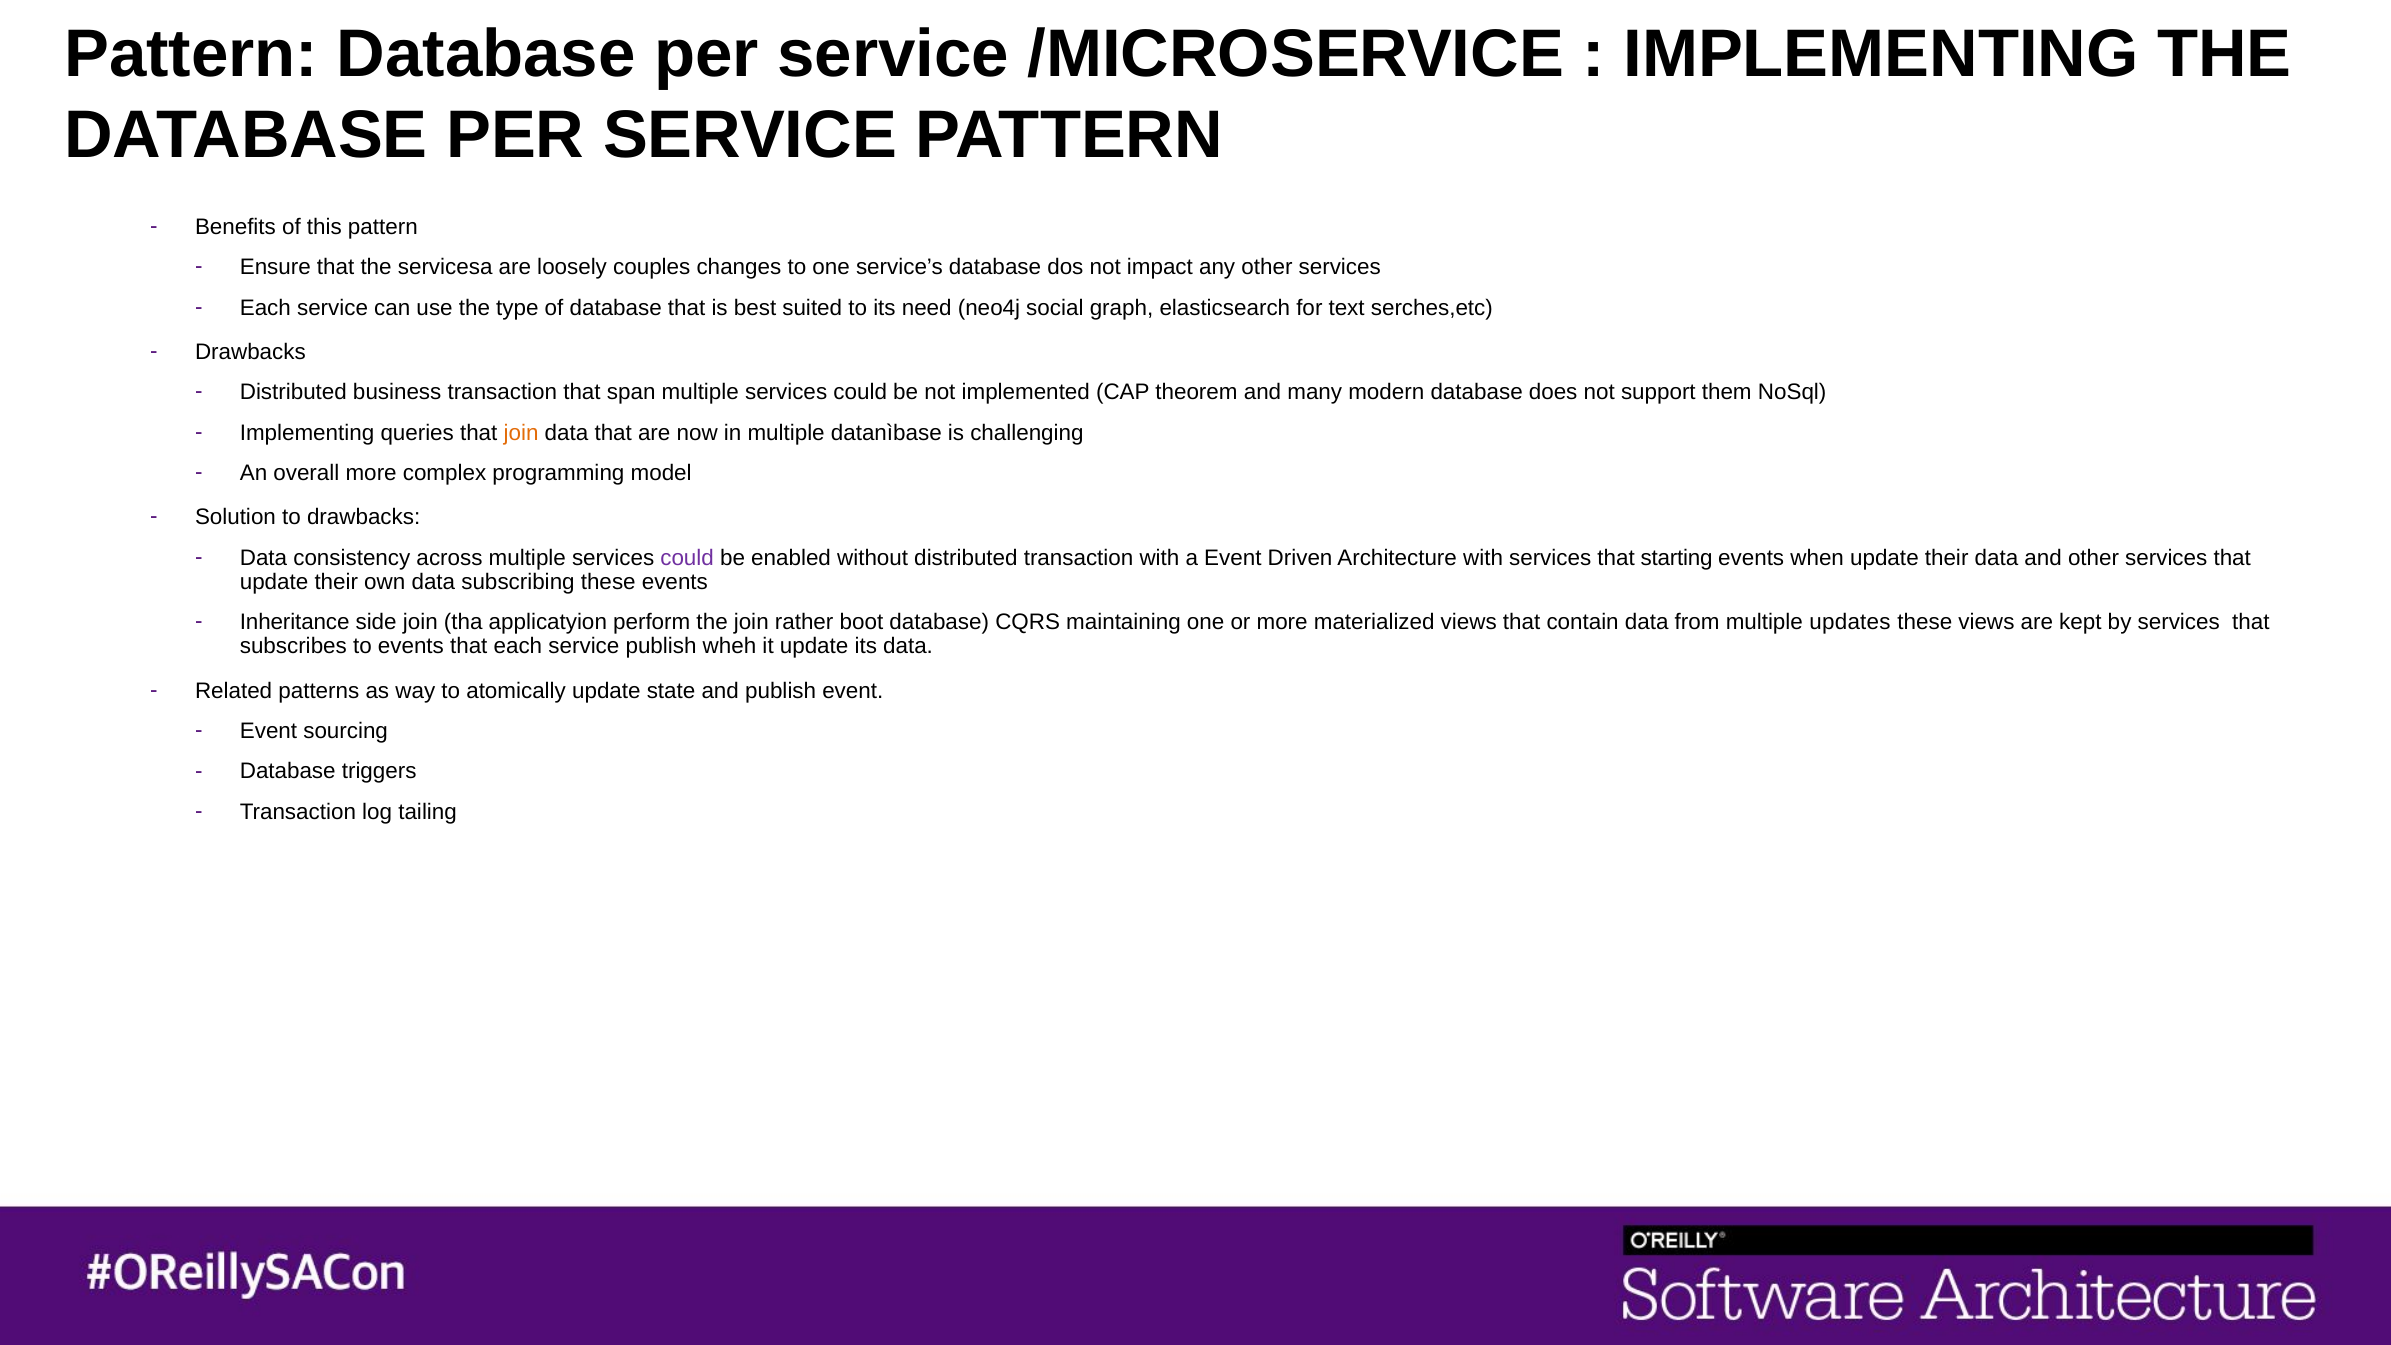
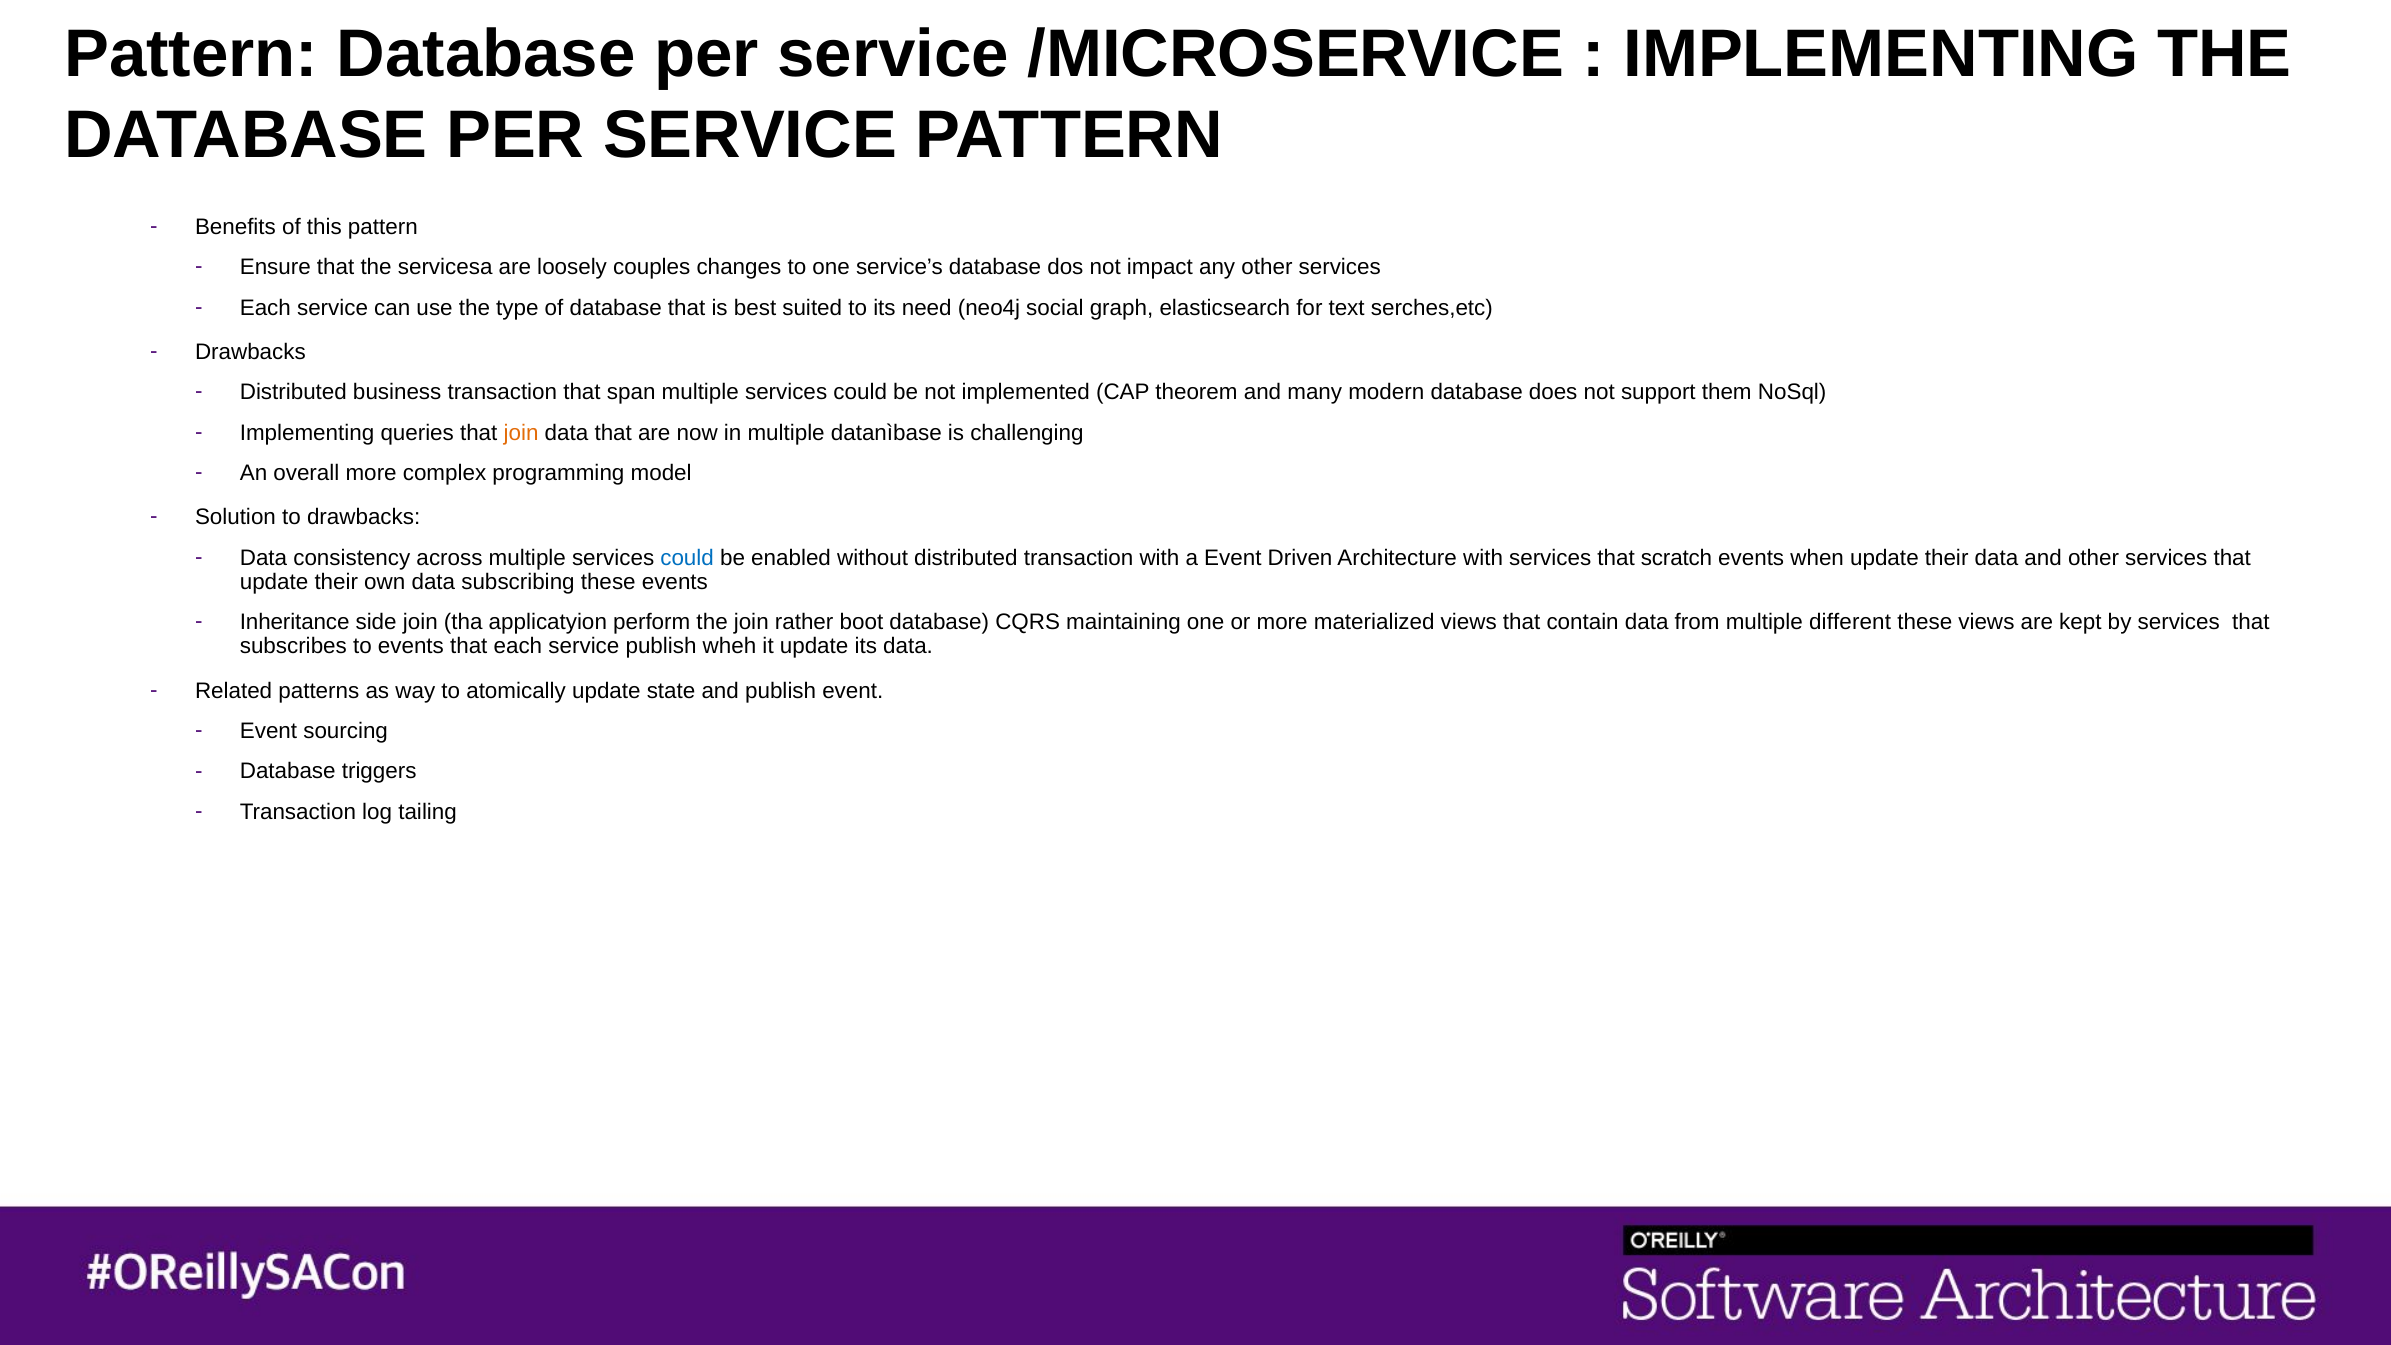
could colour: purple -> blue (687, 558)
starting: starting -> scratch (1677, 558)
updates: updates -> different (1850, 622)
